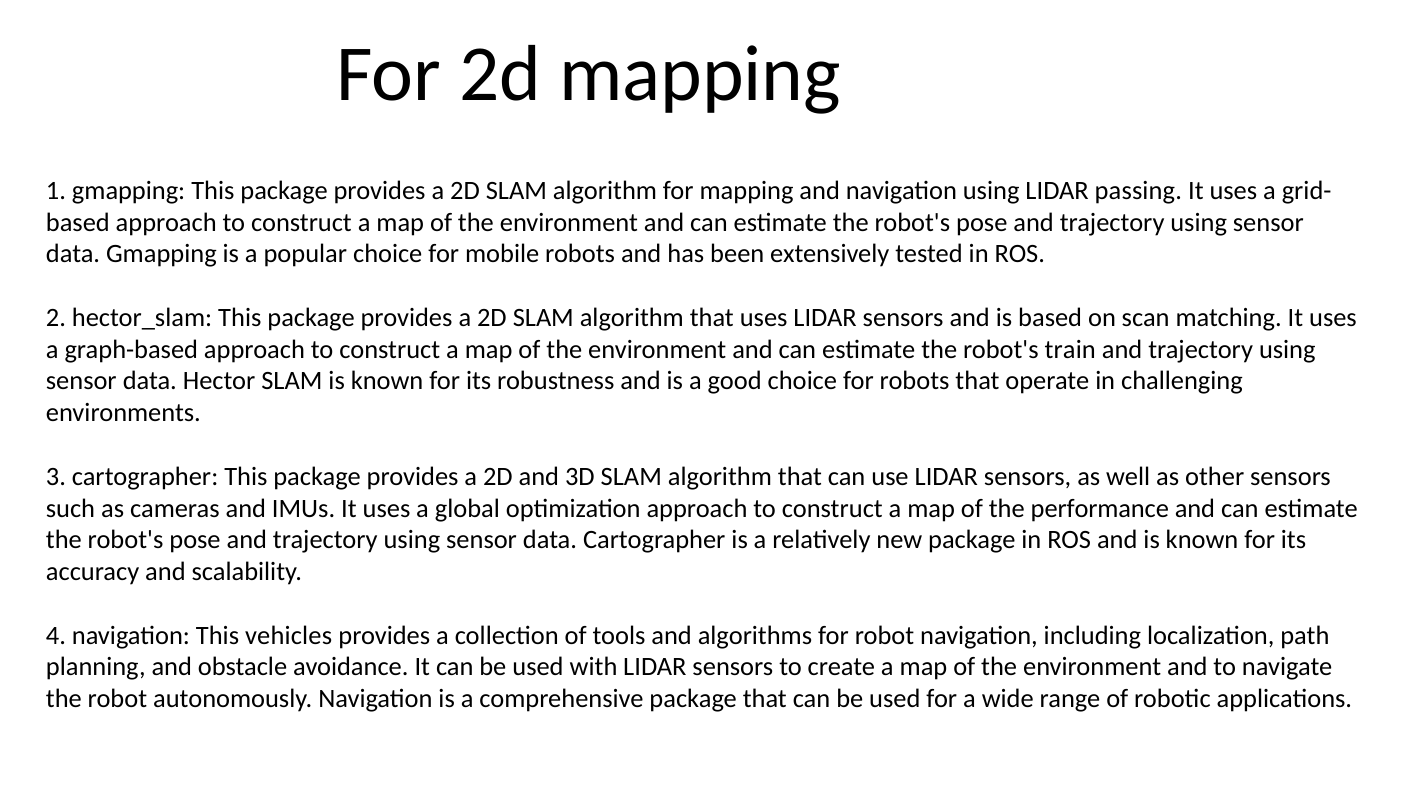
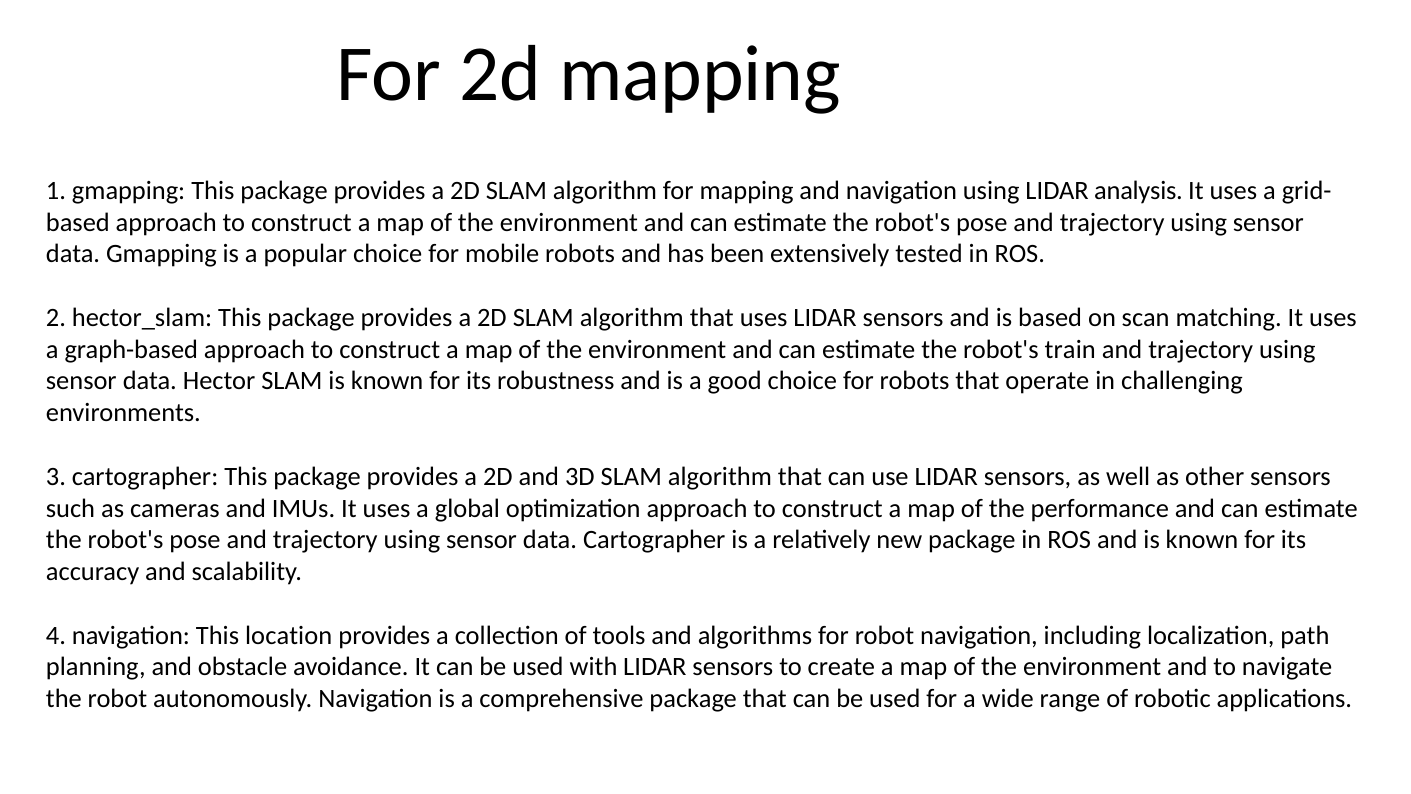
passing: passing -> analysis (1139, 191)
vehicles: vehicles -> location (289, 635)
